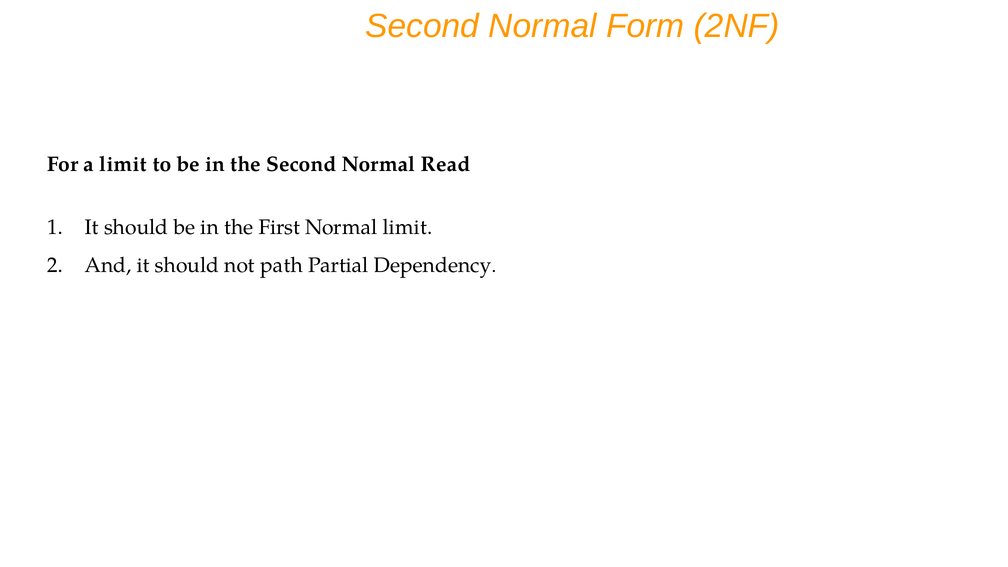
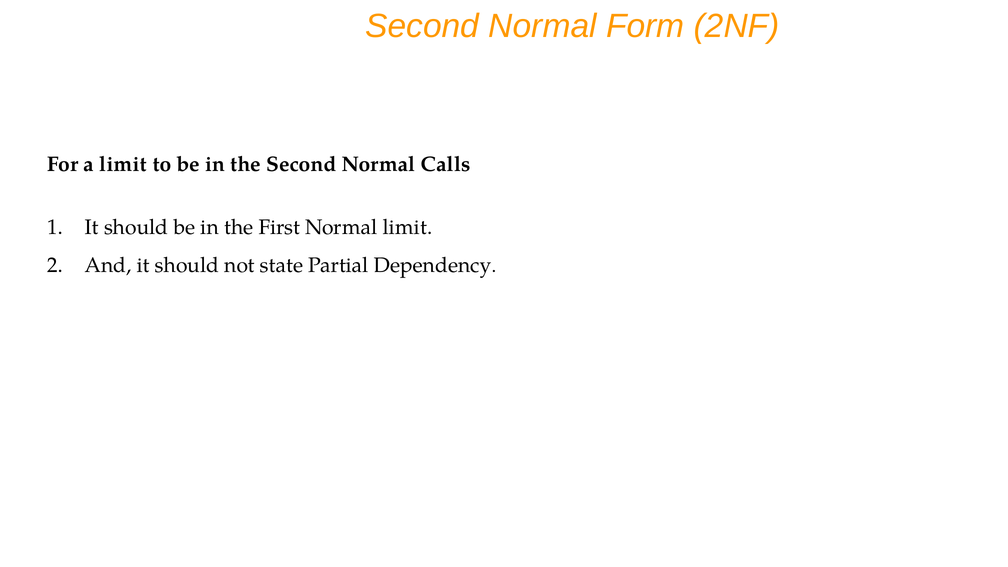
Read: Read -> Calls (446, 164)
path: path -> state (282, 265)
